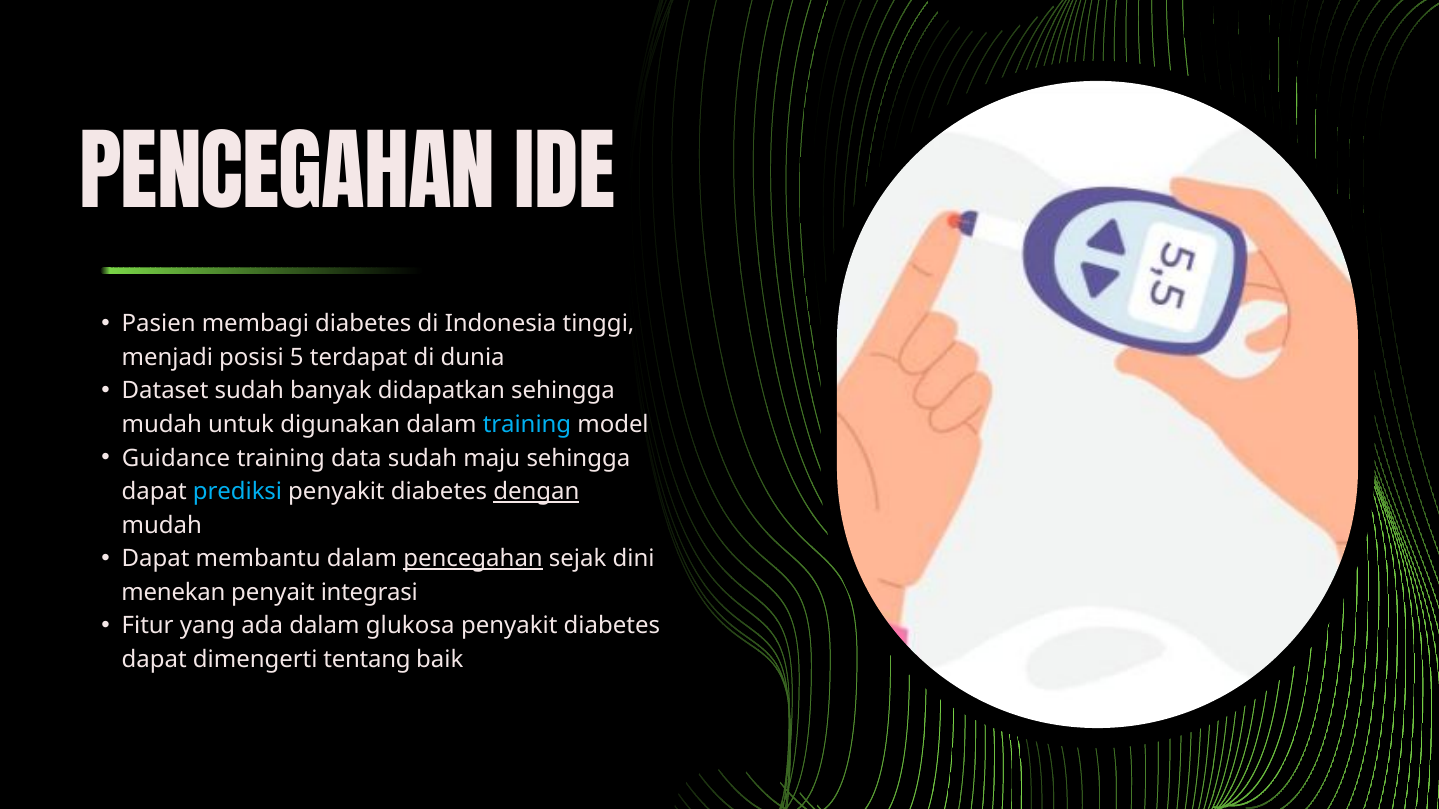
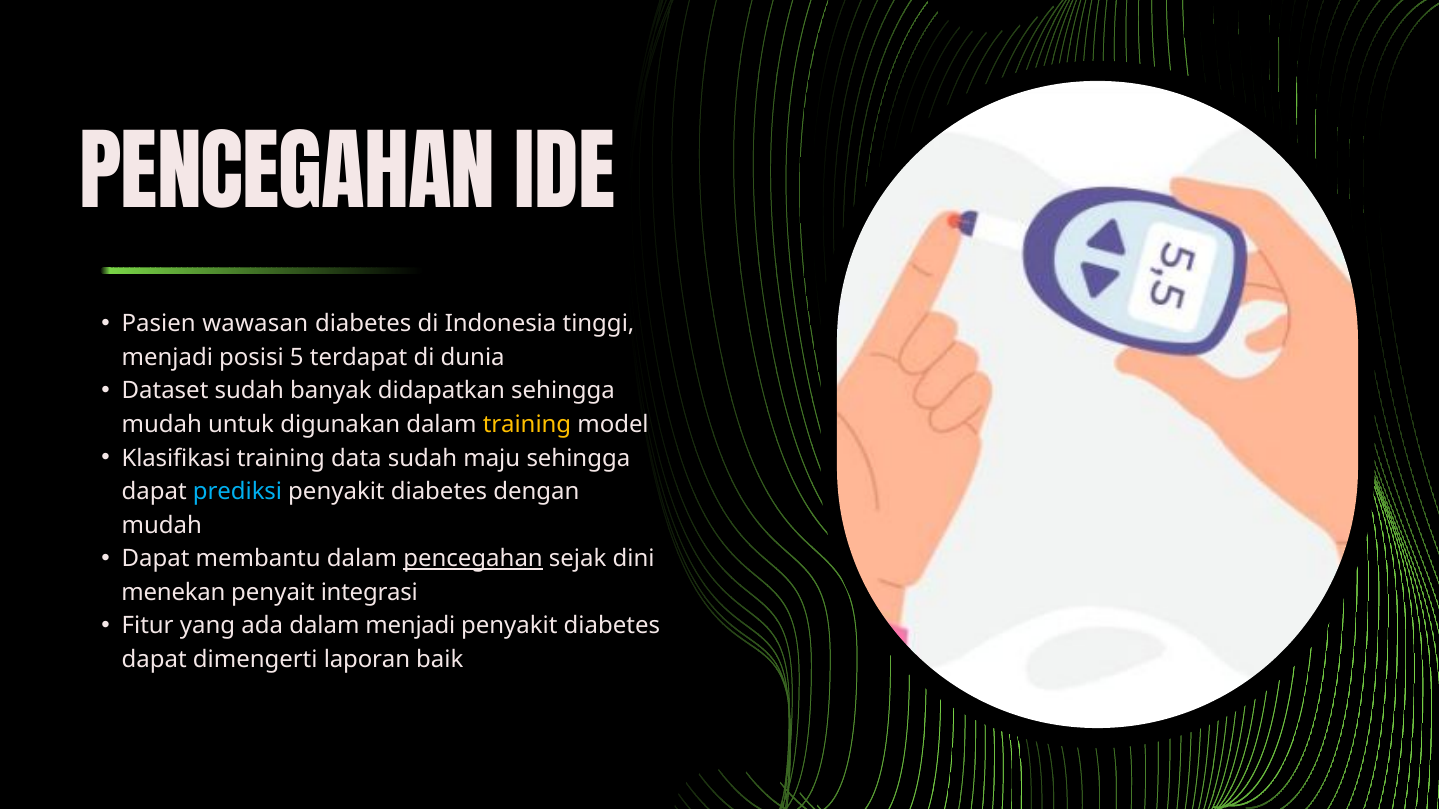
membagi: membagi -> wawasan (255, 324)
training colour: light blue -> yellow (527, 425)
Guidance: Guidance -> Klasifikasi (176, 458)
dengan underline: present -> none (536, 492)
dalam glukosa: glukosa -> menjadi (410, 626)
tentang: tentang -> laporan (367, 660)
